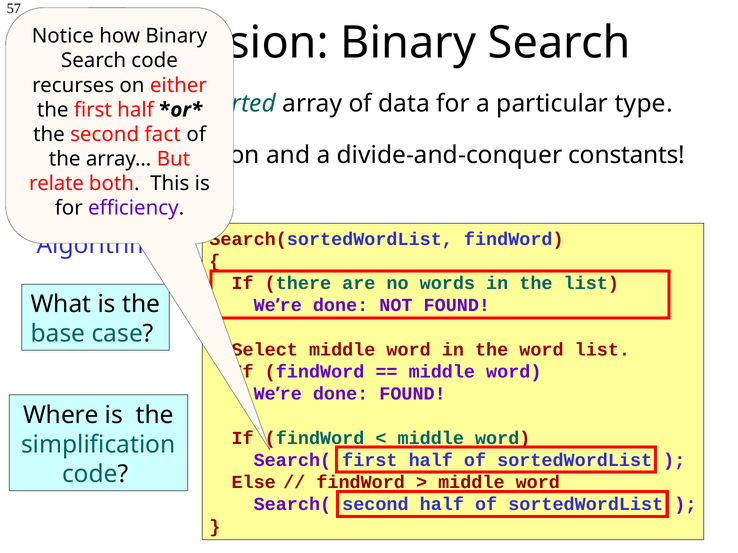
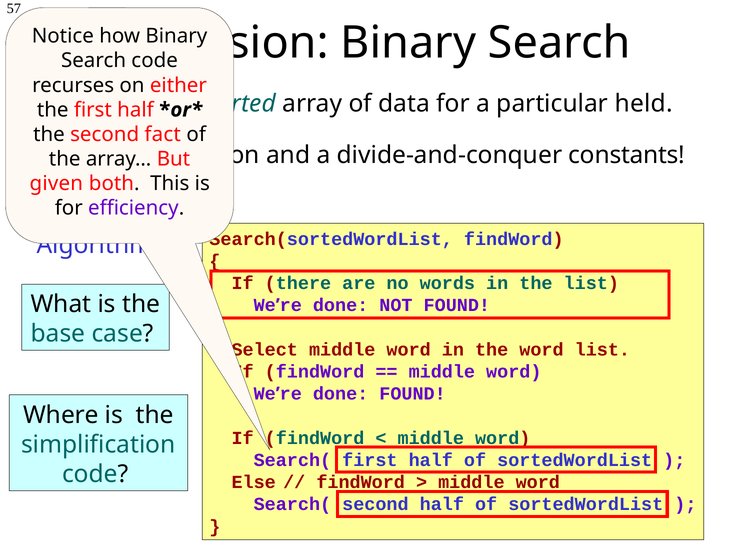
type: type -> held (644, 104)
relate: relate -> given (56, 184)
